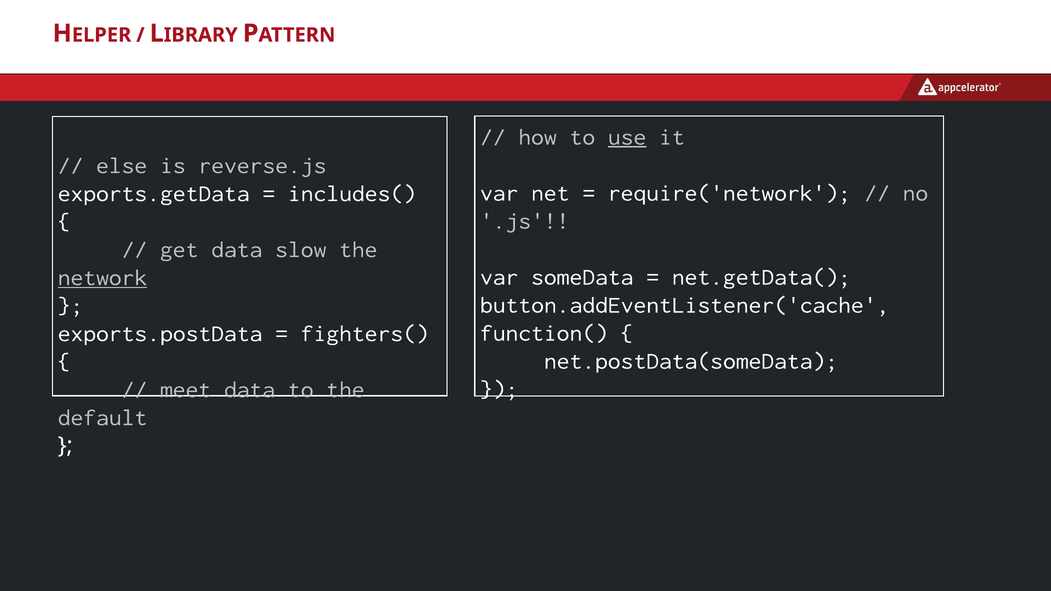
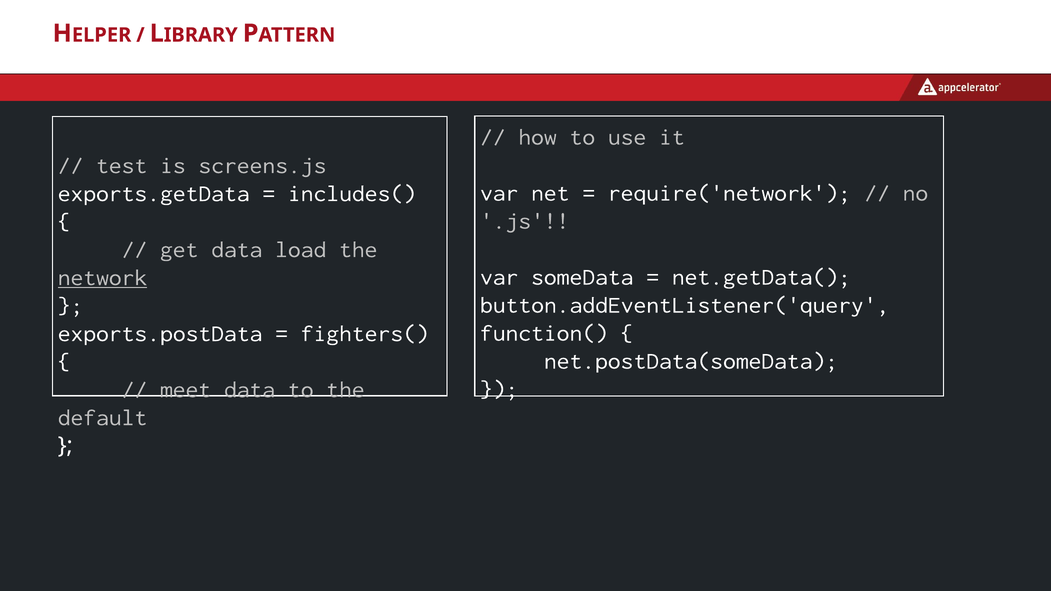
use underline: present -> none (627, 137)
else: else -> test (122, 165)
reverse.js: reverse.js -> screens.js (262, 165)
slow: slow -> load (301, 250)
button.addEventListener('cache: button.addEventListener('cache -> button.addEventListener('query (685, 305)
